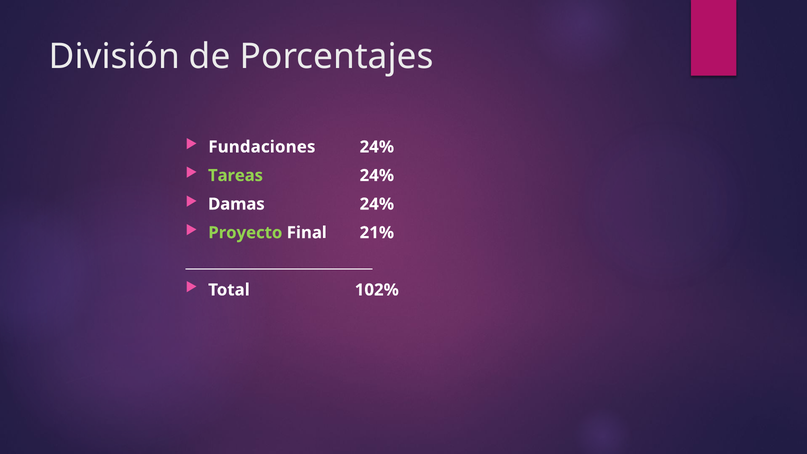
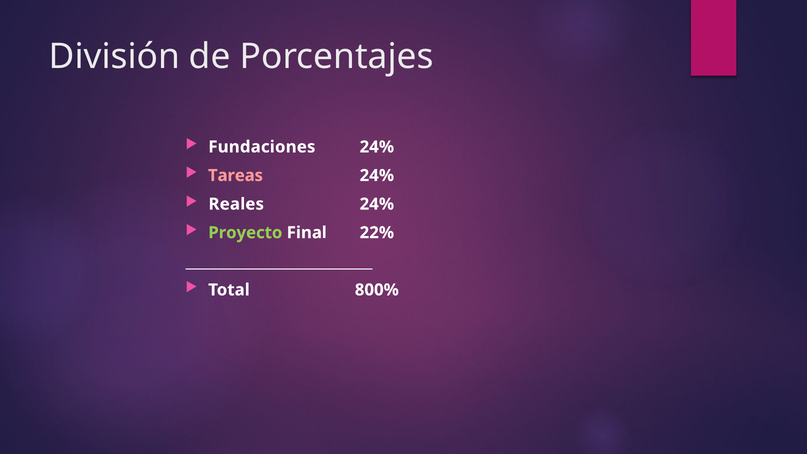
Tareas colour: light green -> pink (235, 175)
Damas: Damas -> Reales (236, 204)
21%: 21% -> 22% (377, 233)
102%: 102% -> 800% (377, 290)
